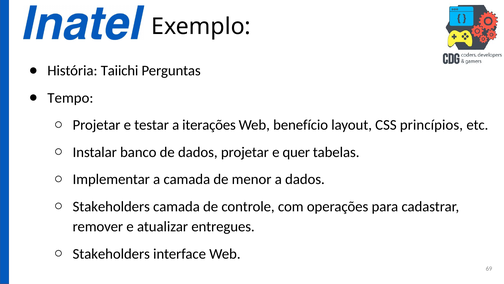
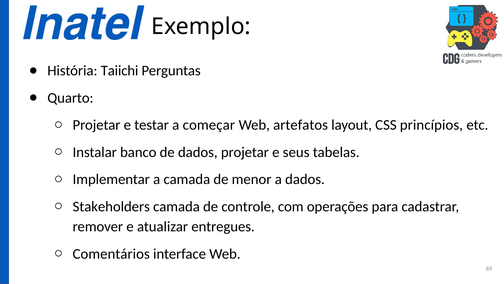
Tempo: Tempo -> Quarto (70, 98)
iterações: iterações -> começar (209, 125)
benefício: benefício -> artefatos (301, 125)
quer: quer -> seus (296, 152)
Stakeholders: Stakeholders -> Comentários (111, 253)
